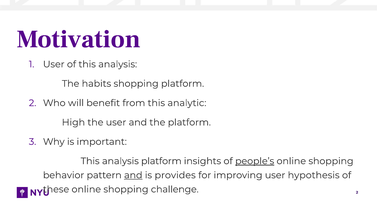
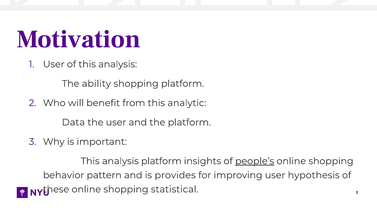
habits: habits -> ability (96, 84)
High: High -> Data (73, 122)
and underline: present -> none (133, 175)
challenge: challenge -> statistical (175, 189)
